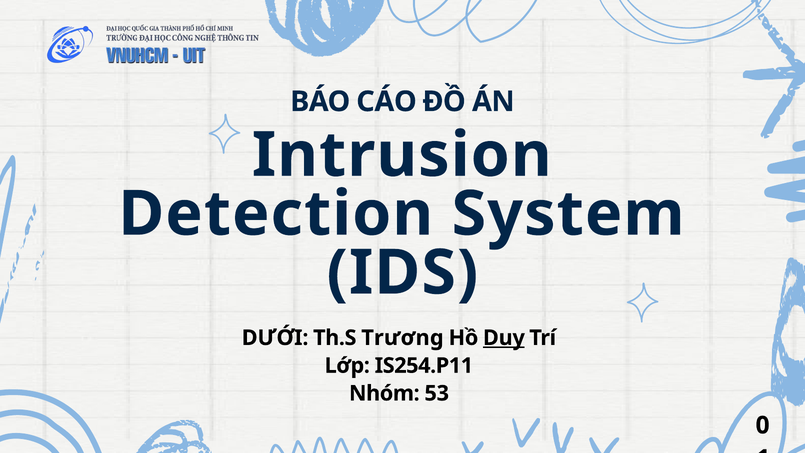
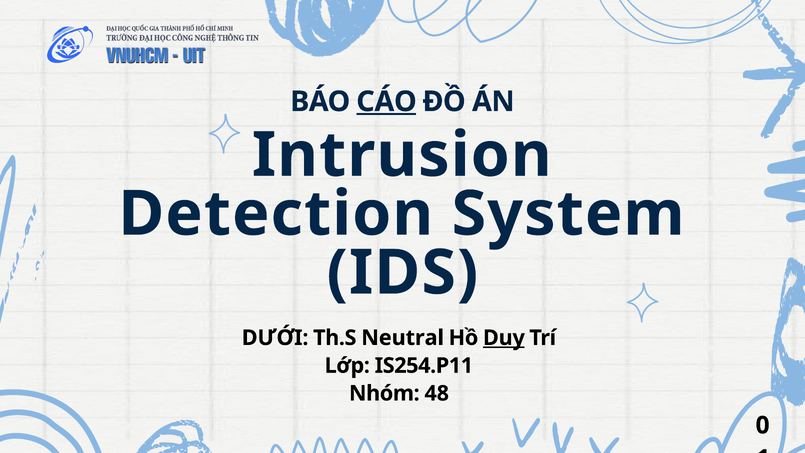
CÁO underline: none -> present (387, 102)
Trương: Trương -> Neutral (403, 338)
53: 53 -> 48 (437, 393)
